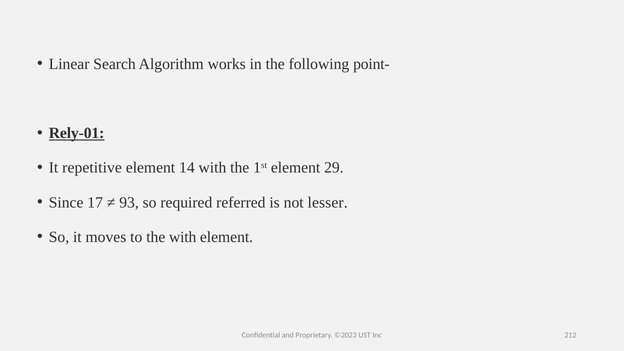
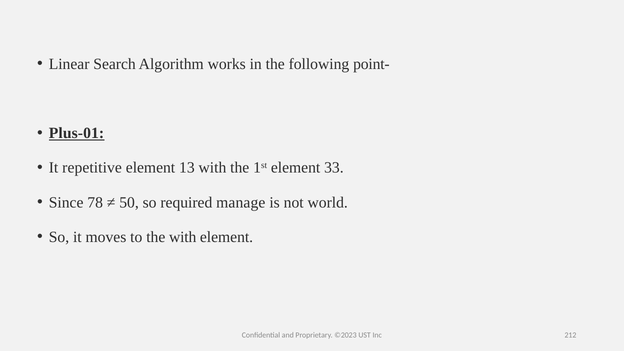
Rely-01: Rely-01 -> Plus-01 (76, 133)
14: 14 -> 13 (187, 168)
29: 29 -> 33 (334, 168)
17: 17 -> 78 (95, 202)
93: 93 -> 50 (129, 202)
referred: referred -> manage (241, 202)
lesser: lesser -> world (328, 202)
